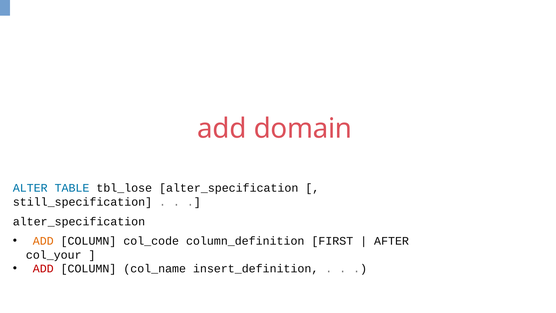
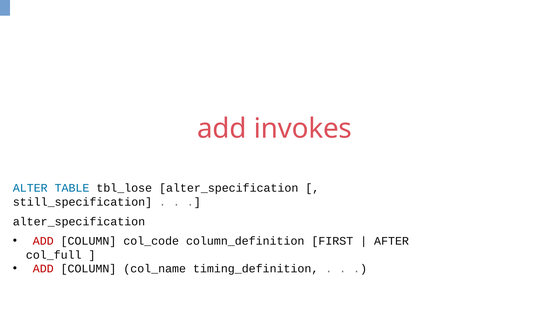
domain: domain -> invokes (303, 128)
ADD colour: orange -> red (43, 241)
col_your: col_your -> col_full (54, 255)
insert_definition: insert_definition -> timing_definition (256, 269)
